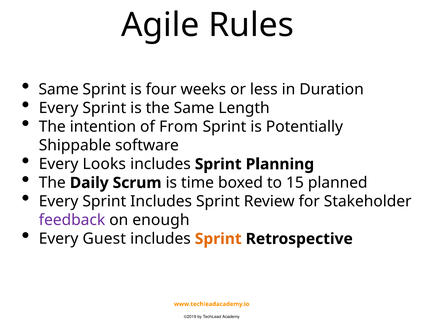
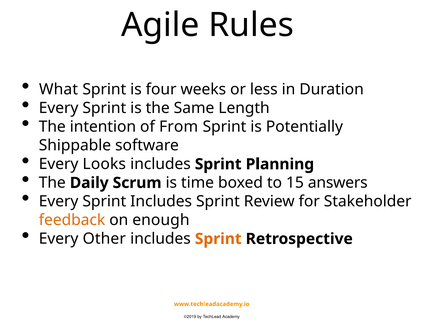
Same: Same -> What (59, 90)
planned: planned -> answers (338, 183)
feedback colour: purple -> orange (72, 220)
Guest: Guest -> Other (104, 239)
